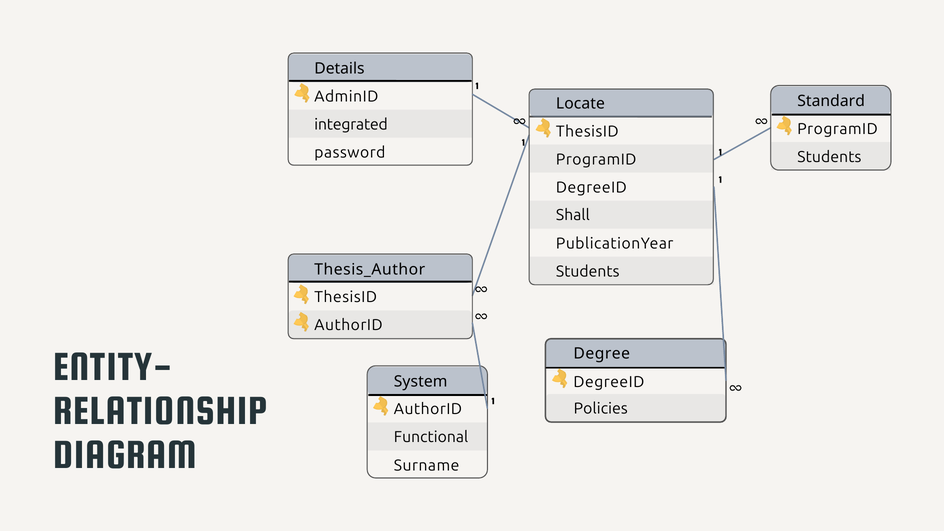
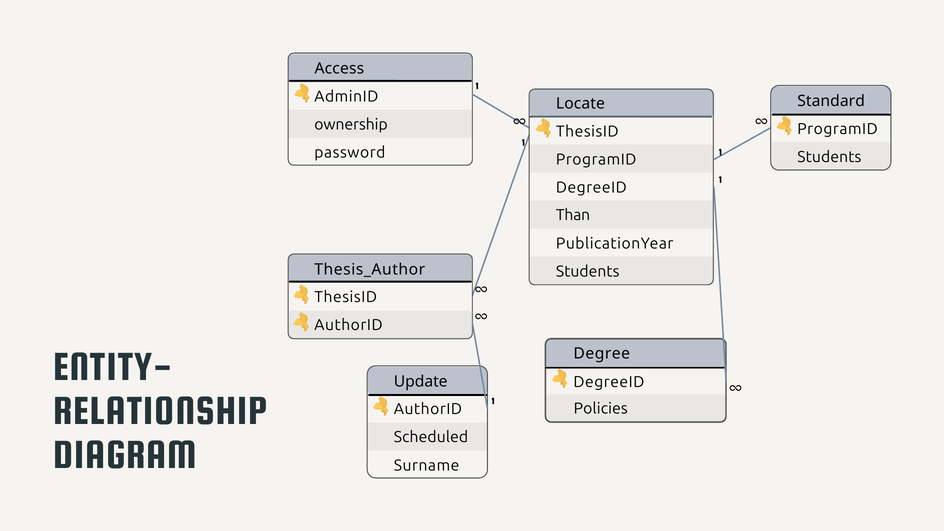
Details: Details -> Access (339, 69)
integrated: integrated -> ownership (351, 124)
Shall: Shall -> Than (573, 215)
System: System -> Update (421, 381)
Functional: Functional -> Scheduled (431, 437)
